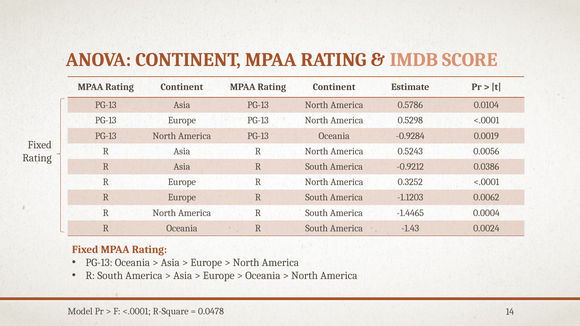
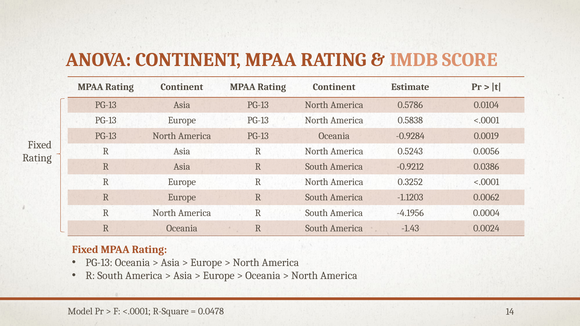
0.5298: 0.5298 -> 0.5838 (410, 121)
-1.4465: -1.4465 -> -4.1956 (410, 213)
